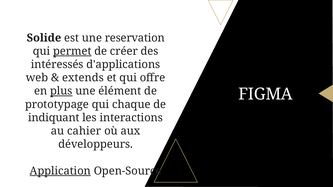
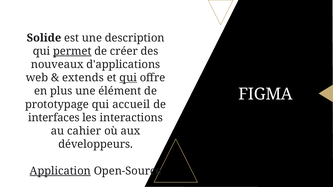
reservation: reservation -> description (135, 38)
intéressés: intéressés -> nouveaux (57, 65)
qui underline: none -> present (128, 78)
plus underline: present -> none (61, 91)
chaque: chaque -> accueil (131, 105)
indiquant: indiquant -> interfaces (54, 118)
